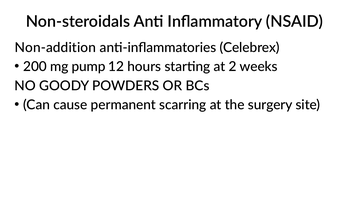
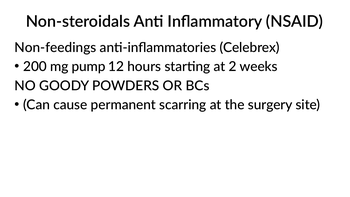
Non-addition: Non-addition -> Non-feedings (55, 48)
